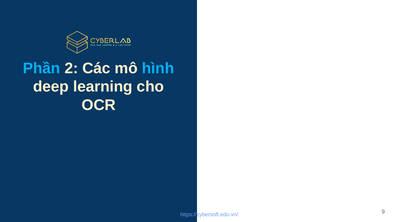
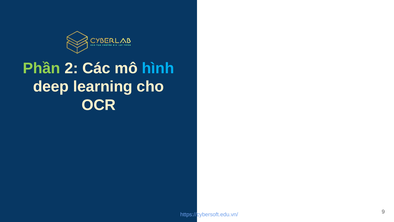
Phần colour: light blue -> light green (42, 68)
